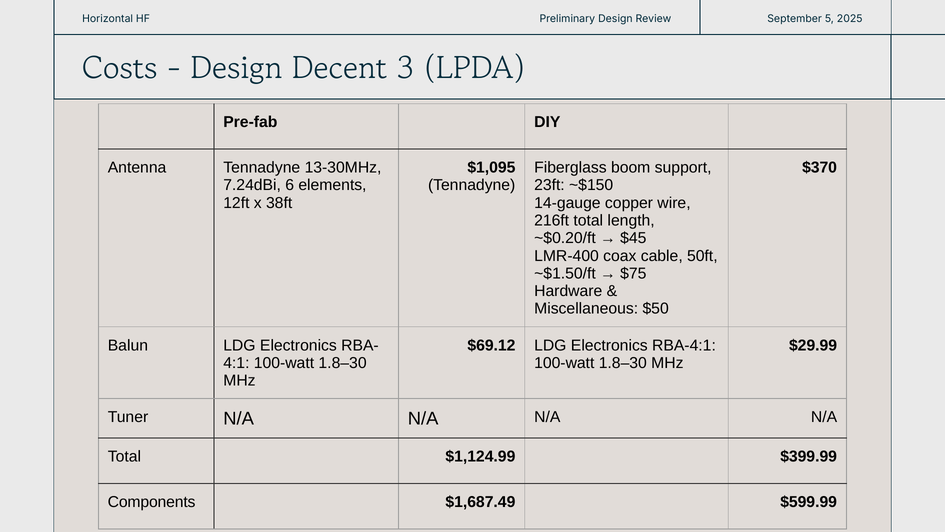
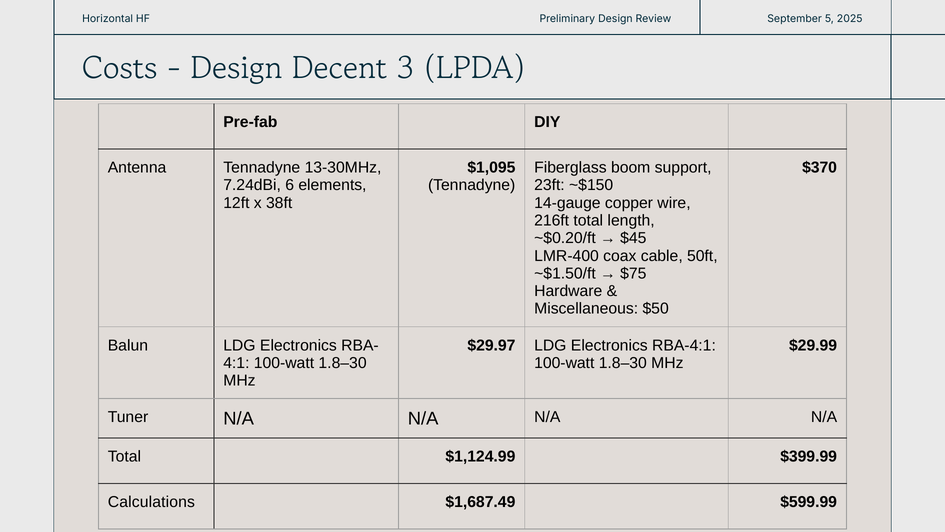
$69.12: $69.12 -> $29.97 (491, 345)
Components: Components -> Calculations (151, 502)
